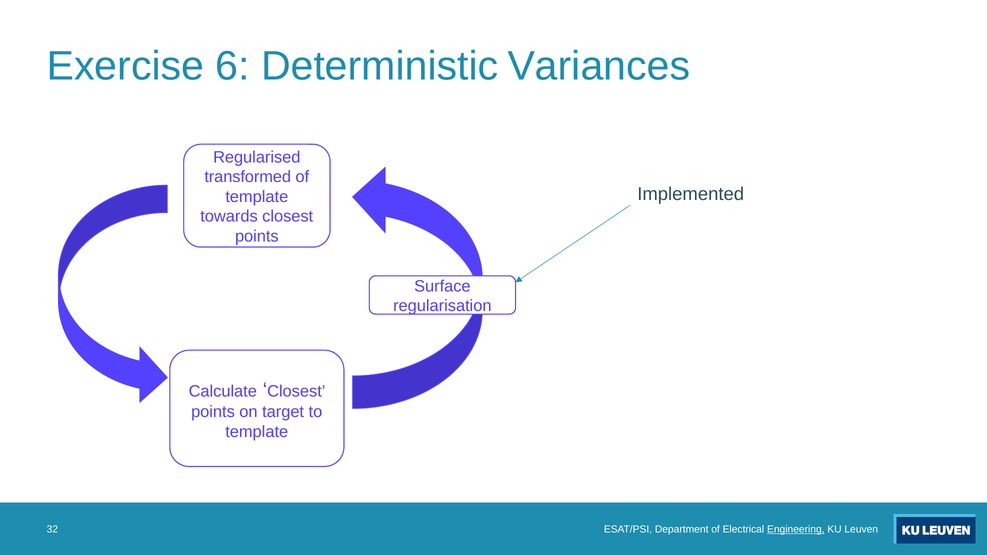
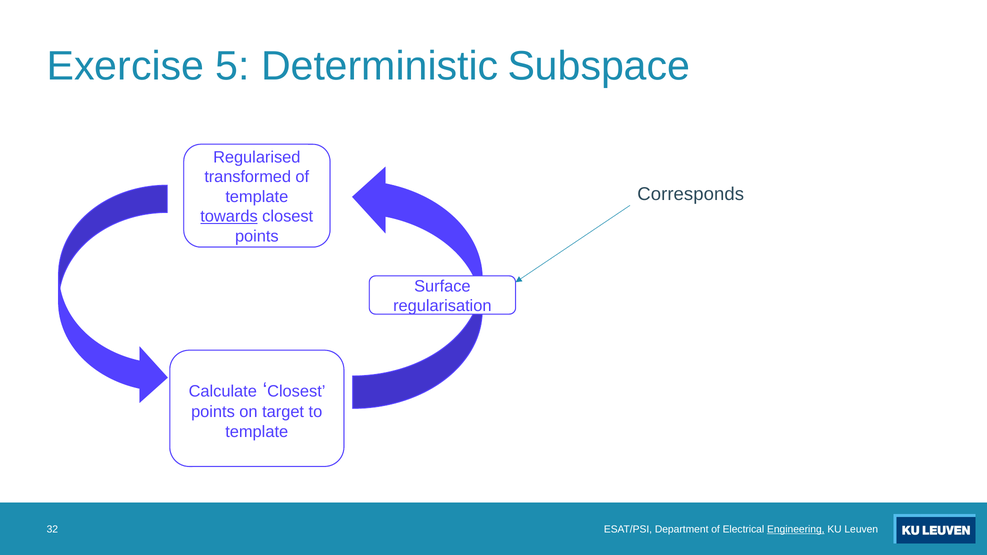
6: 6 -> 5 (233, 66)
Variances: Variances -> Subspace (599, 66)
Implemented: Implemented -> Corresponds (691, 194)
towards underline: none -> present (229, 217)
